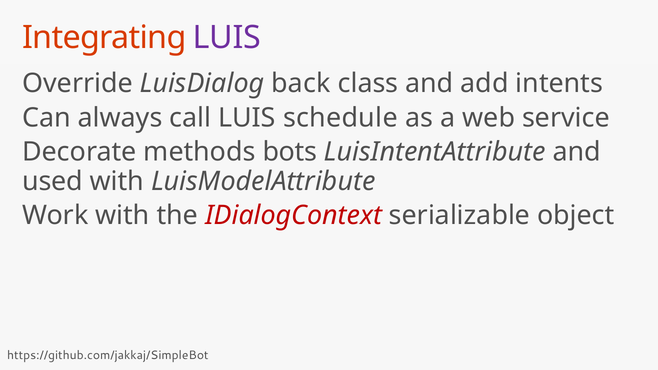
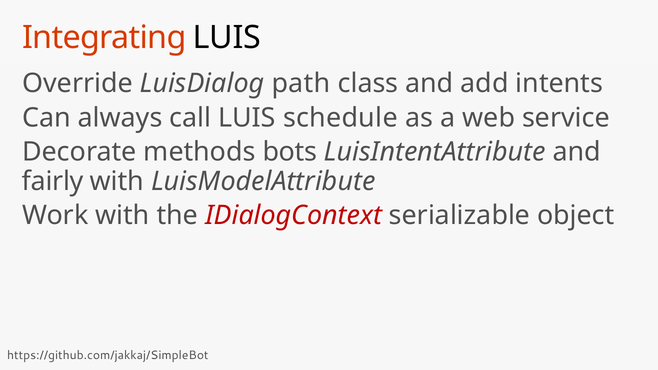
LUIS colour: purple -> black (227, 38)
back: back -> path (301, 83)
used: used -> fairly (53, 181)
